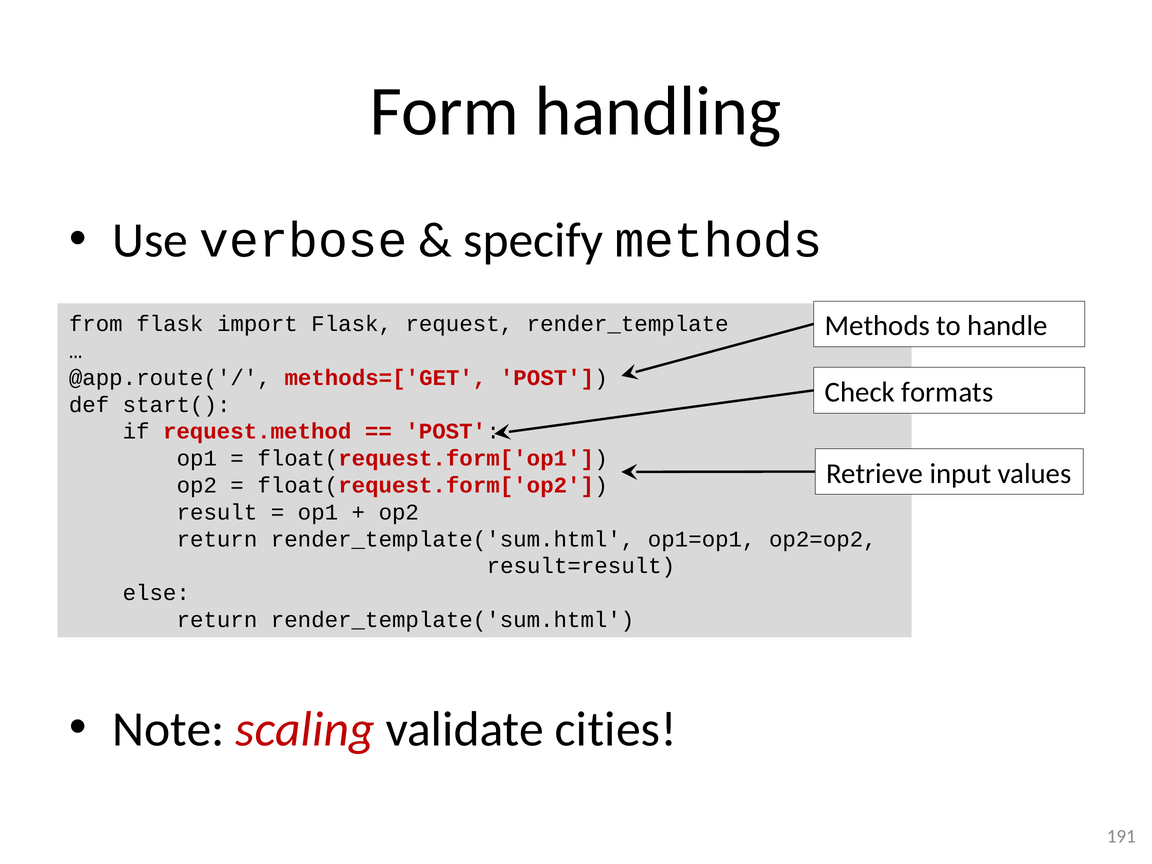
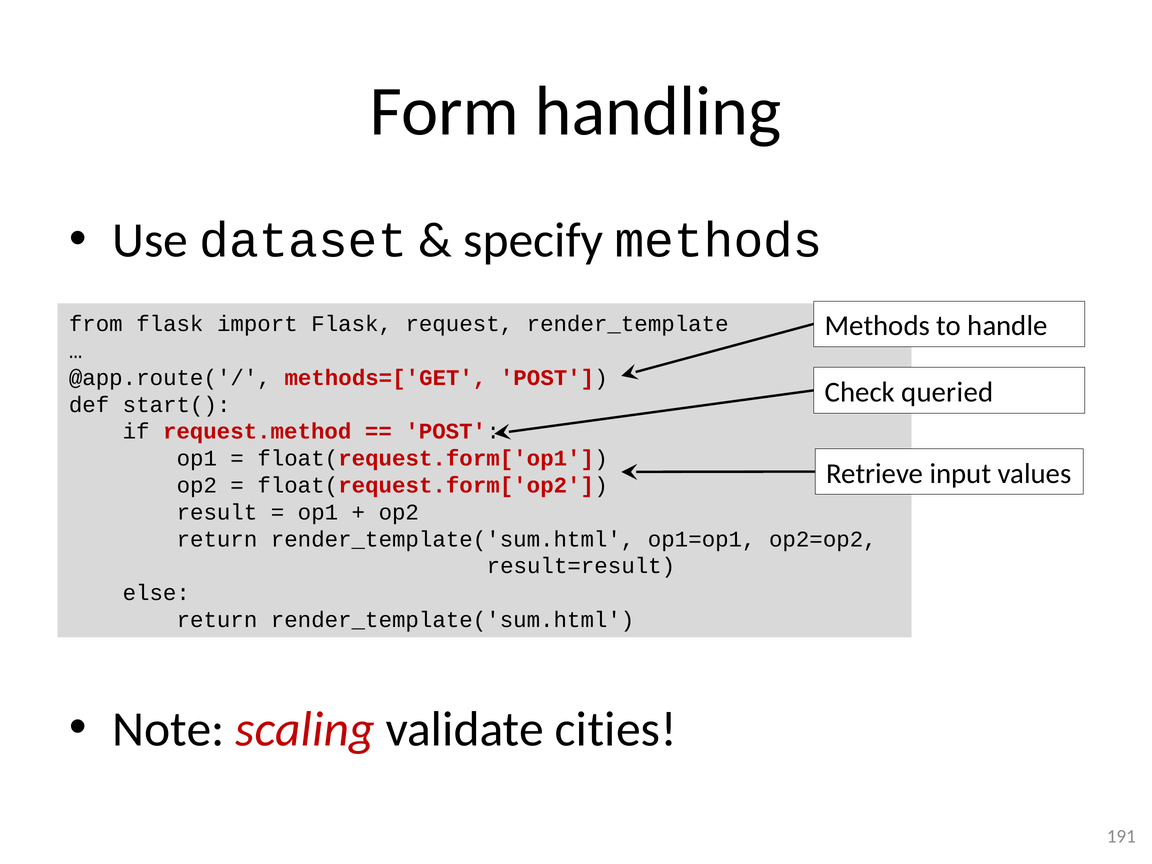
verbose: verbose -> dataset (303, 241)
formats: formats -> queried (947, 392)
